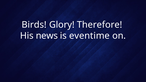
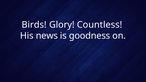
Therefore: Therefore -> Countless (100, 25)
eventime: eventime -> goodness (90, 36)
